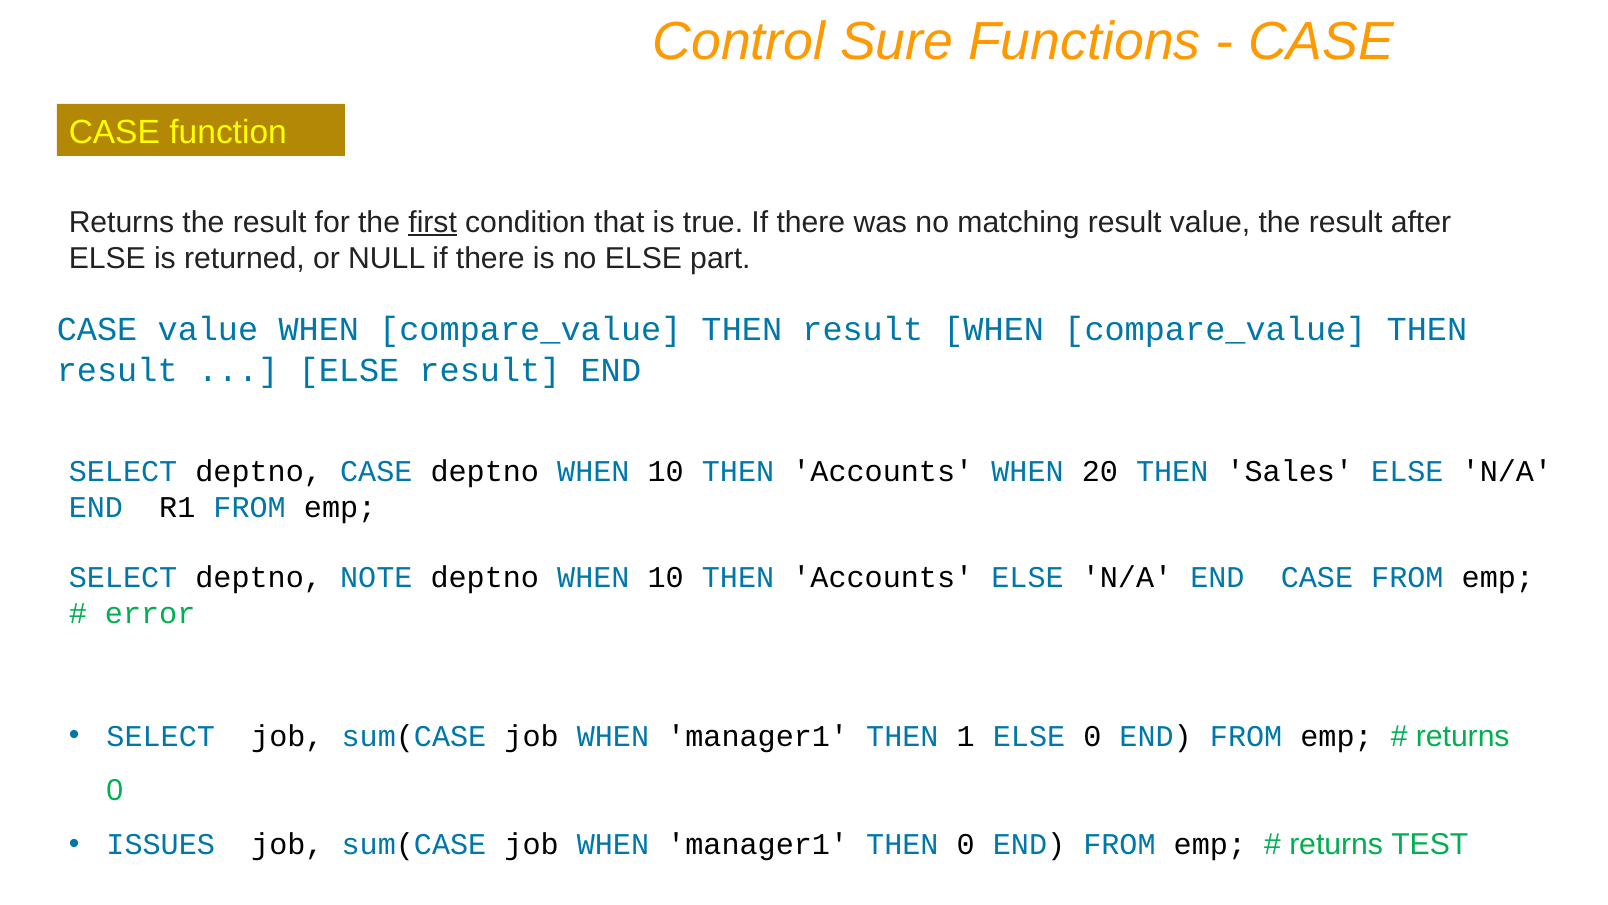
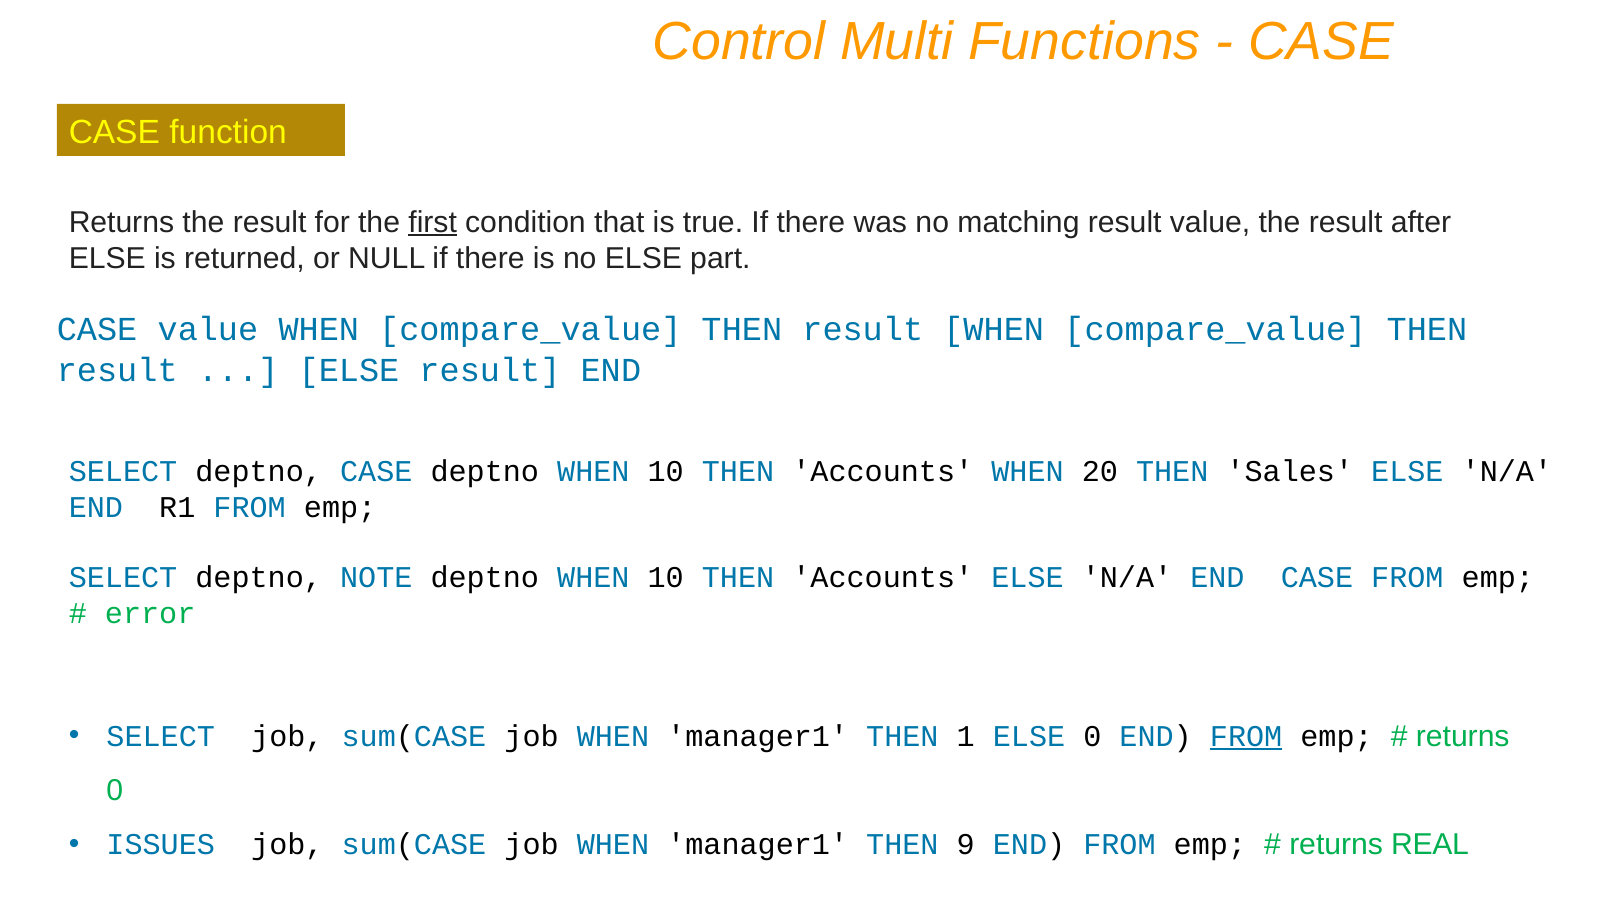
Sure: Sure -> Multi (897, 42)
FROM underline: none -> present (1246, 736)
THEN 0: 0 -> 9 (966, 845)
TEST: TEST -> REAL (1430, 845)
